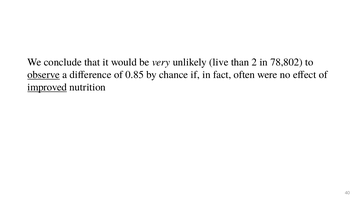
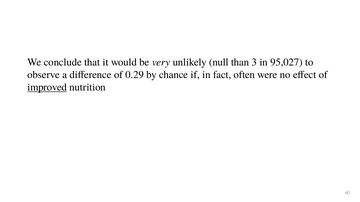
live: live -> null (219, 62)
2: 2 -> 3 (254, 62)
78,802: 78,802 -> 95,027 (286, 62)
observe underline: present -> none (44, 75)
0.85: 0.85 -> 0.29 (135, 75)
